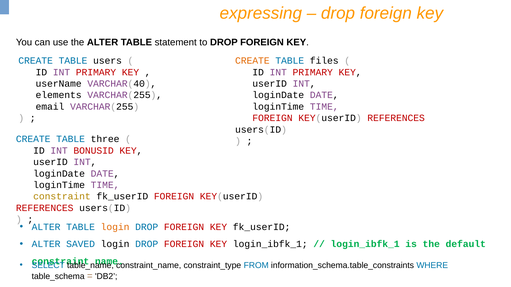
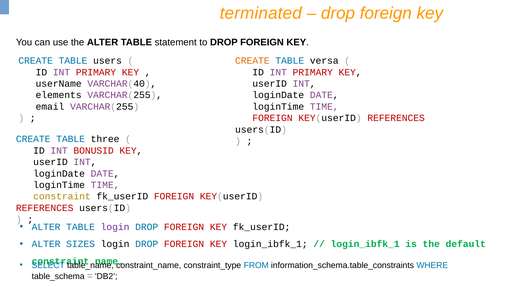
expressing: expressing -> terminated (261, 13)
files: files -> versa (324, 61)
login colour: orange -> purple (115, 227)
SAVED: SAVED -> SIZES (81, 244)
